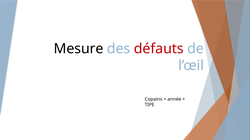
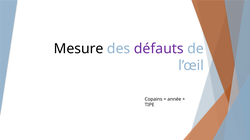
défauts colour: red -> purple (159, 49)
